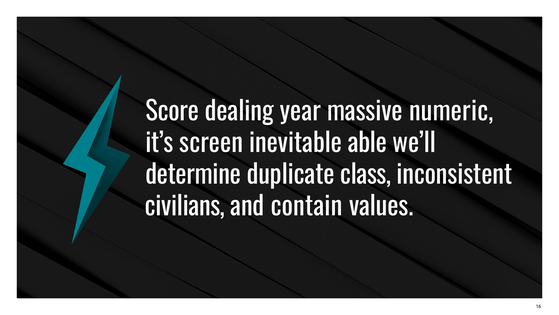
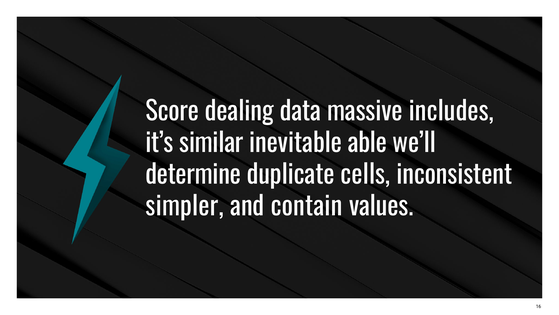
year: year -> data (300, 112)
numeric: numeric -> includes (451, 112)
screen: screen -> similar (211, 143)
class: class -> cells (365, 175)
civilians: civilians -> simpler (185, 207)
